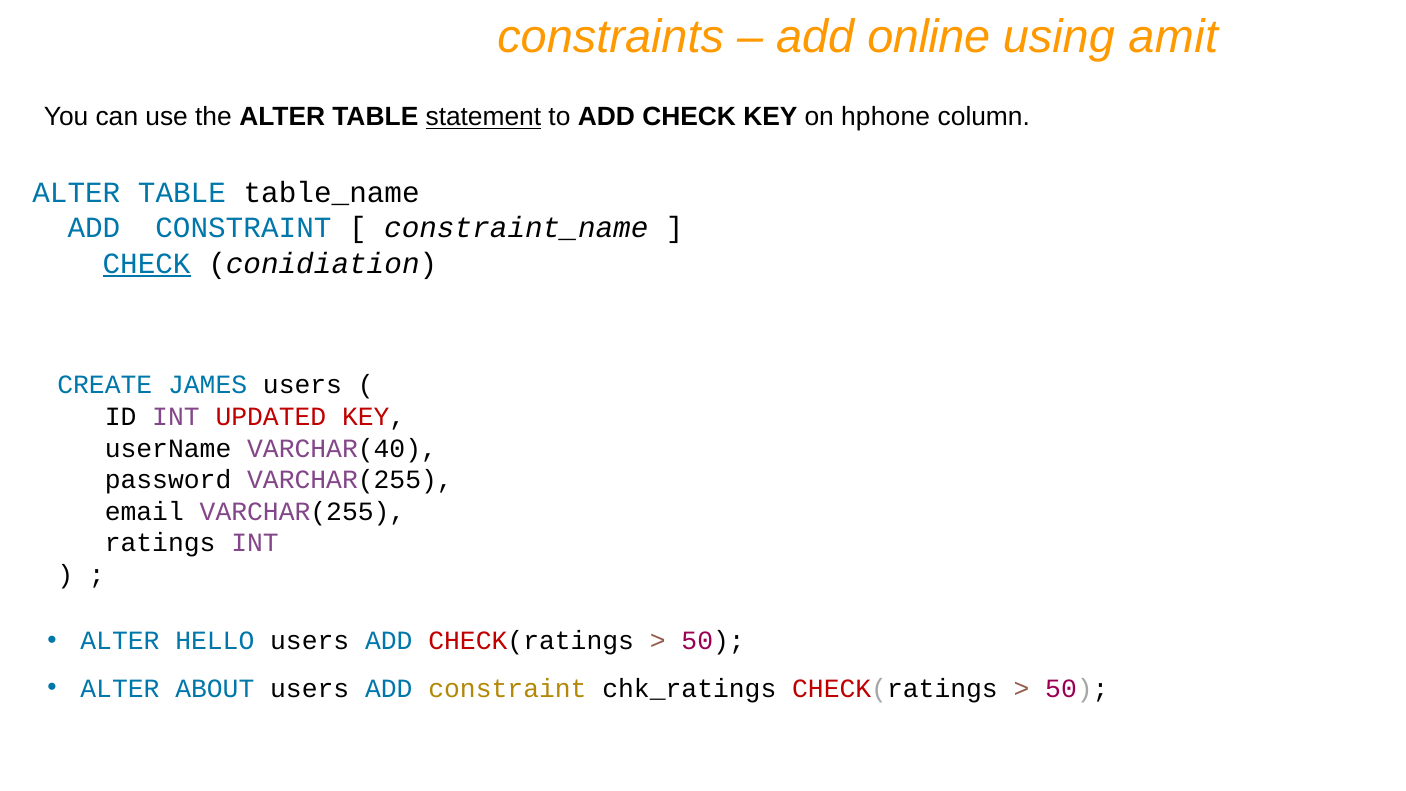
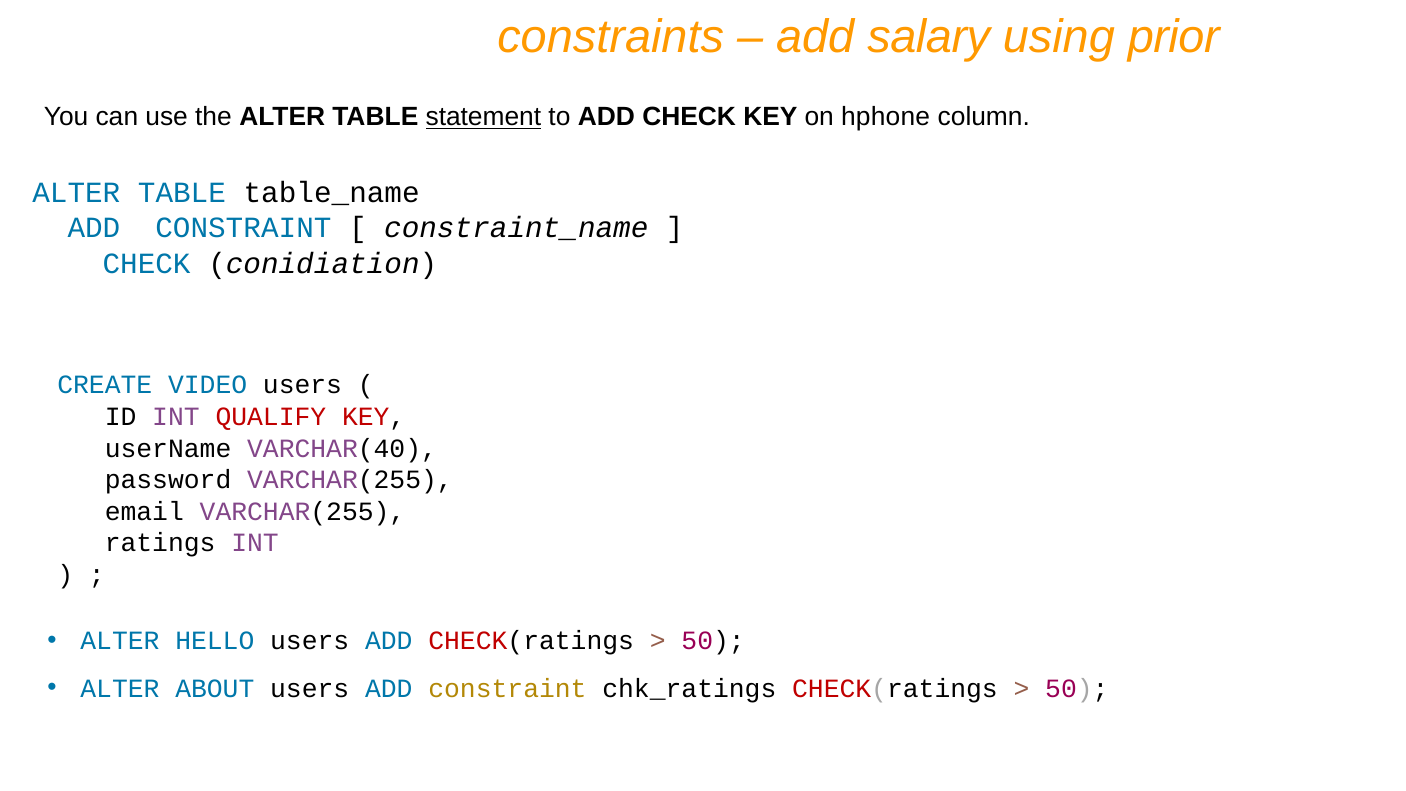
online: online -> salary (929, 37)
amit: amit -> prior (1174, 37)
CHECK underline: present -> none (147, 263)
JAMES: JAMES -> VIDEO (208, 385)
UPDATED: UPDATED -> QUALIFY (271, 417)
